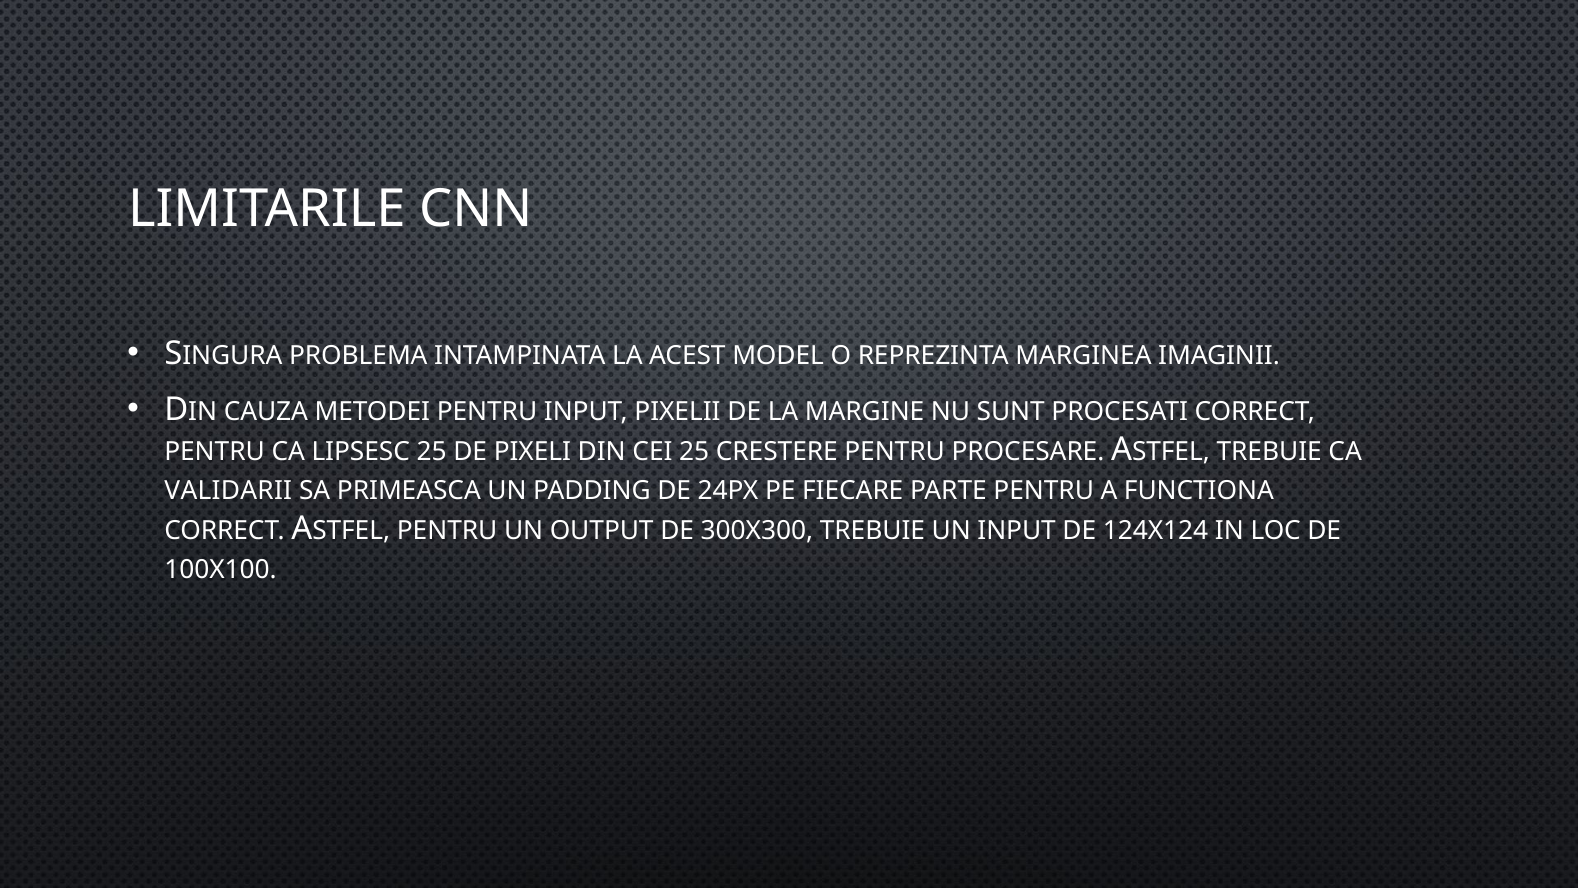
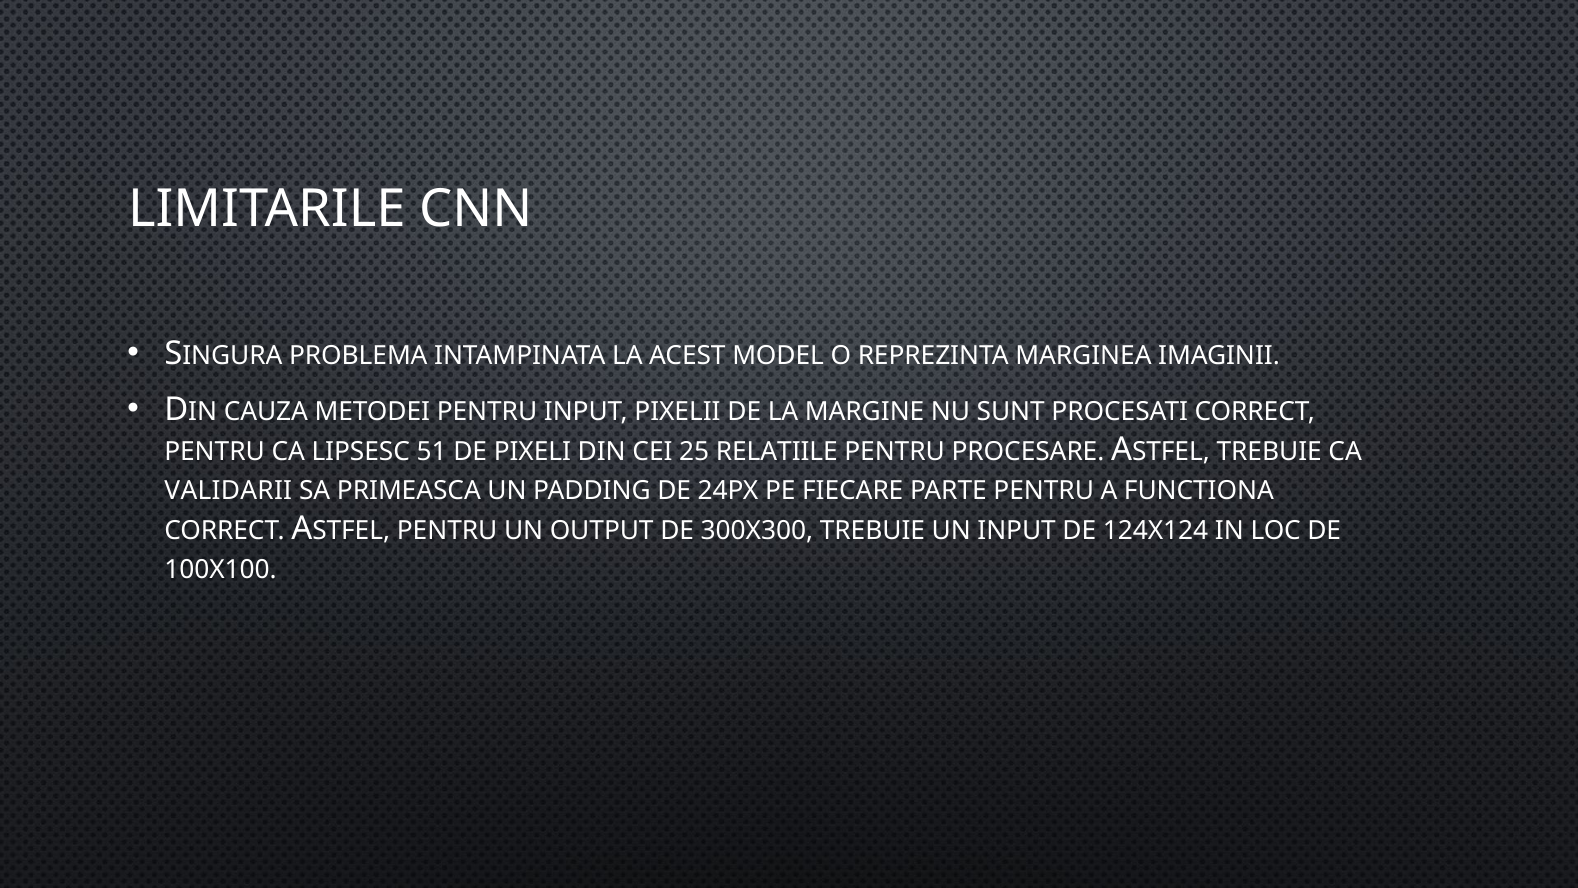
LIPSESC 25: 25 -> 51 (432, 451)
CRESTERE: CRESTERE -> RELATIILE (777, 451)
